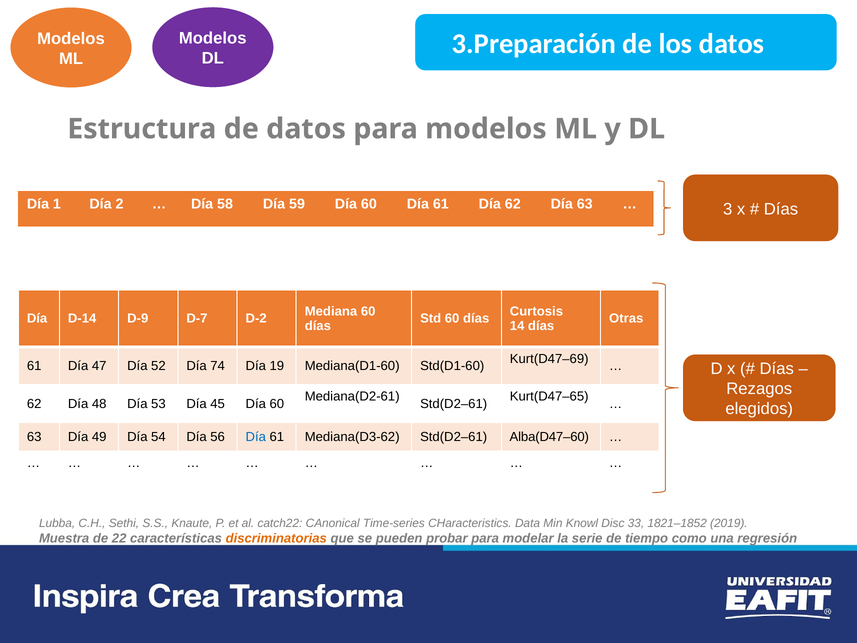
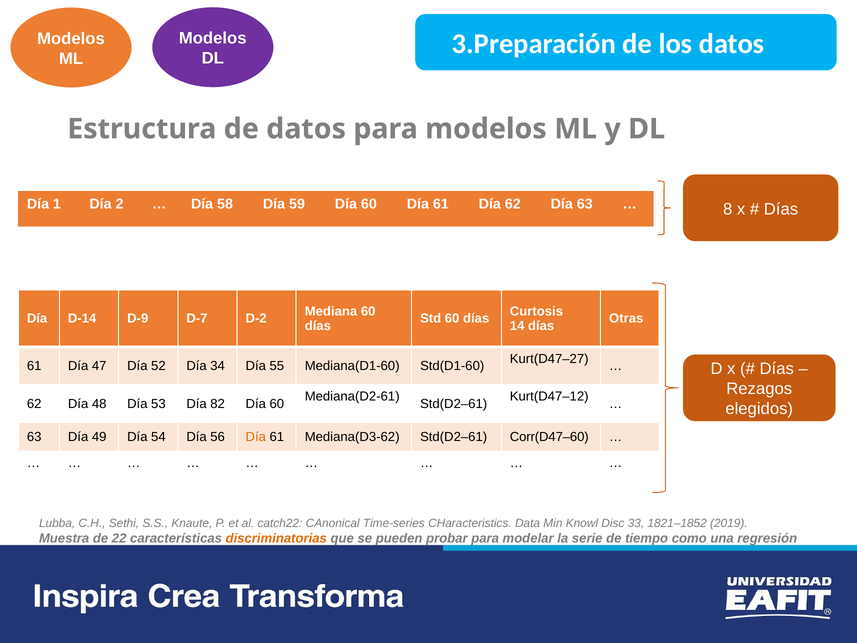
3: 3 -> 8 (728, 209)
Kurt(D47–69: Kurt(D47–69 -> Kurt(D47–27 (549, 359)
74: 74 -> 34 (218, 366)
19: 19 -> 55 (277, 366)
Kurt(D47–65: Kurt(D47–65 -> Kurt(D47–12 (549, 396)
45: 45 -> 82 (218, 404)
Día colour: blue -> orange (256, 437)
Alba(D47–60: Alba(D47–60 -> Corr(D47–60 (549, 437)
